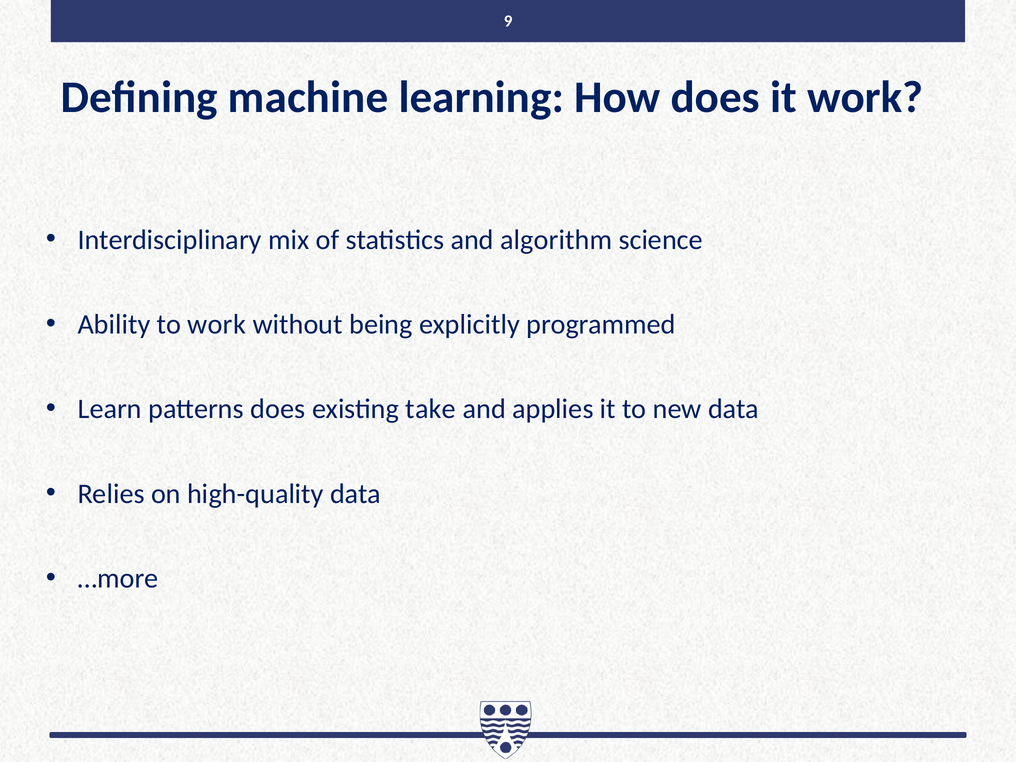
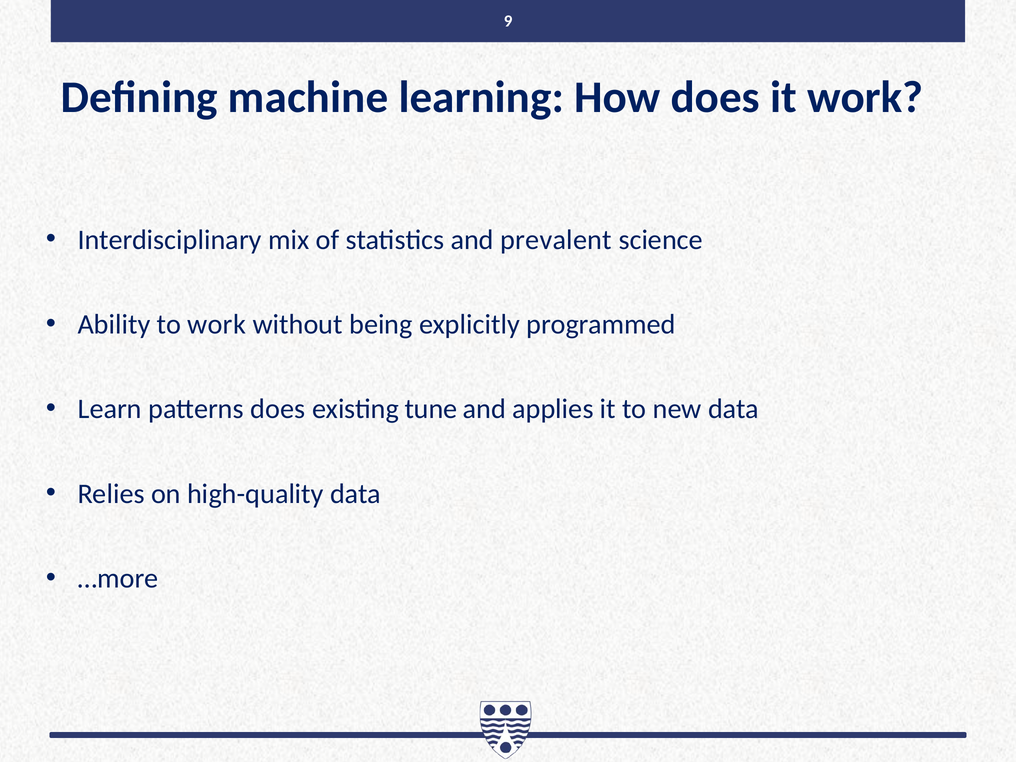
algorithm: algorithm -> prevalent (556, 240)
take: take -> tune (431, 409)
